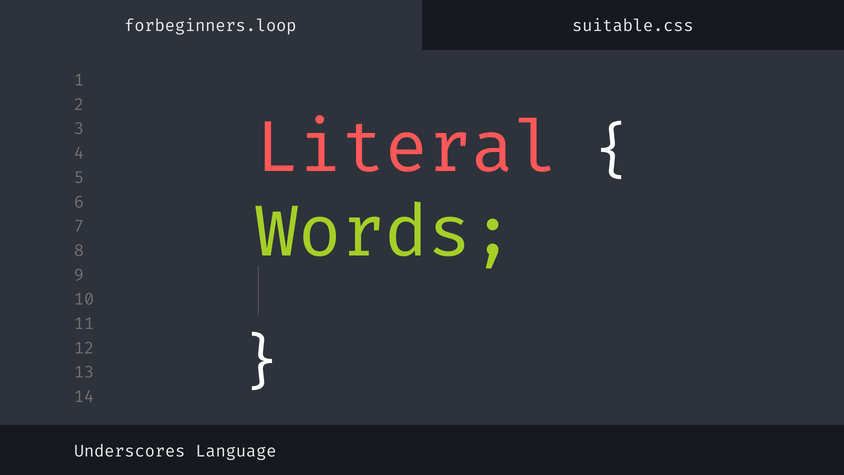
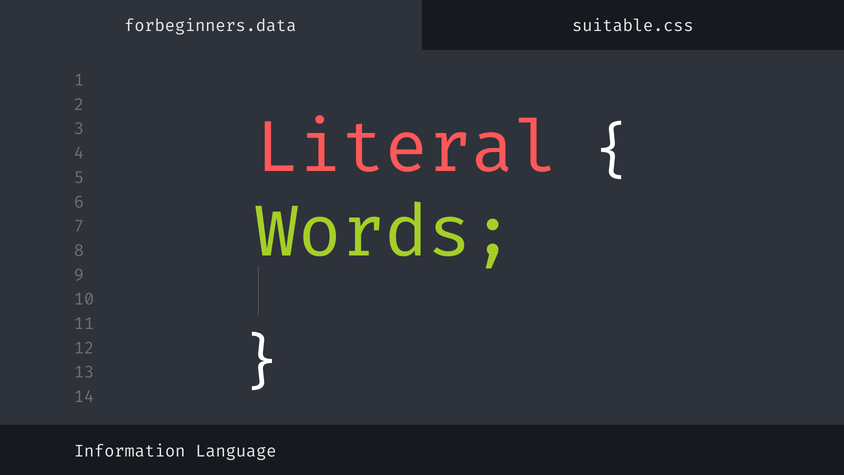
forbeginners.loop: forbeginners.loop -> forbeginners.data (210, 26)
Underscores: Underscores -> Information (130, 451)
